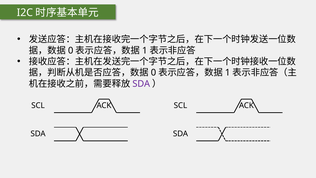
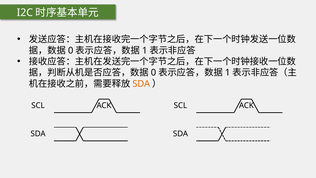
SDA colour: purple -> orange (141, 84)
